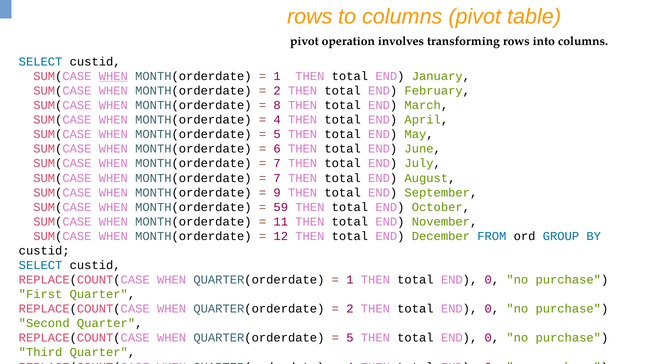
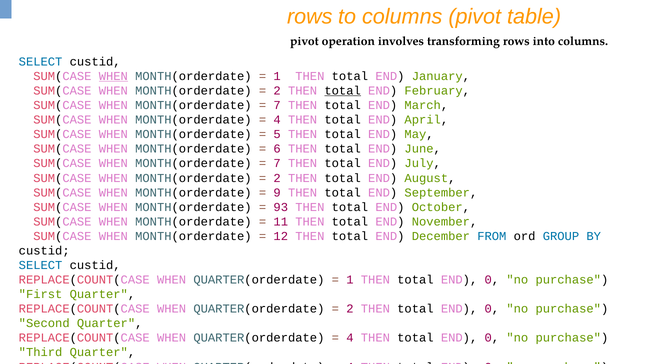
total underline: none -> present (343, 91)
8: 8 -> 7 (277, 105)
7: 7 -> 2 (277, 178)
59: 59 -> 93 (281, 207)
5: 5 -> 4 (350, 338)
